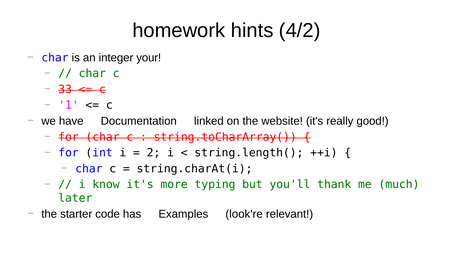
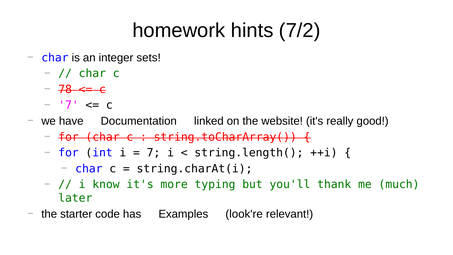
4/2: 4/2 -> 7/2 (300, 31)
your: your -> sets (149, 58)
33: 33 -> 78 (65, 89)
1: 1 -> 7 (69, 105)
2: 2 -> 7 (154, 153)
